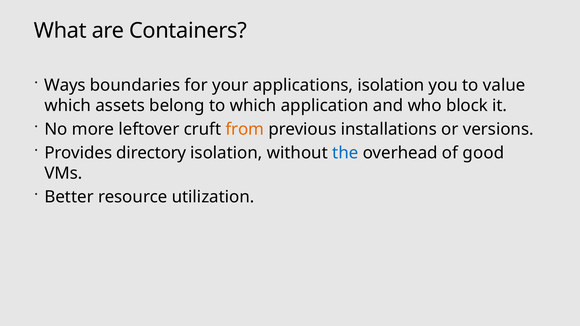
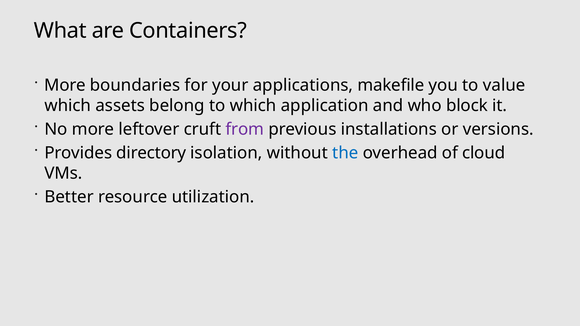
Ways: Ways -> More (65, 85)
applications isolation: isolation -> makefile (391, 85)
from colour: orange -> purple (245, 129)
good: good -> cloud (484, 153)
